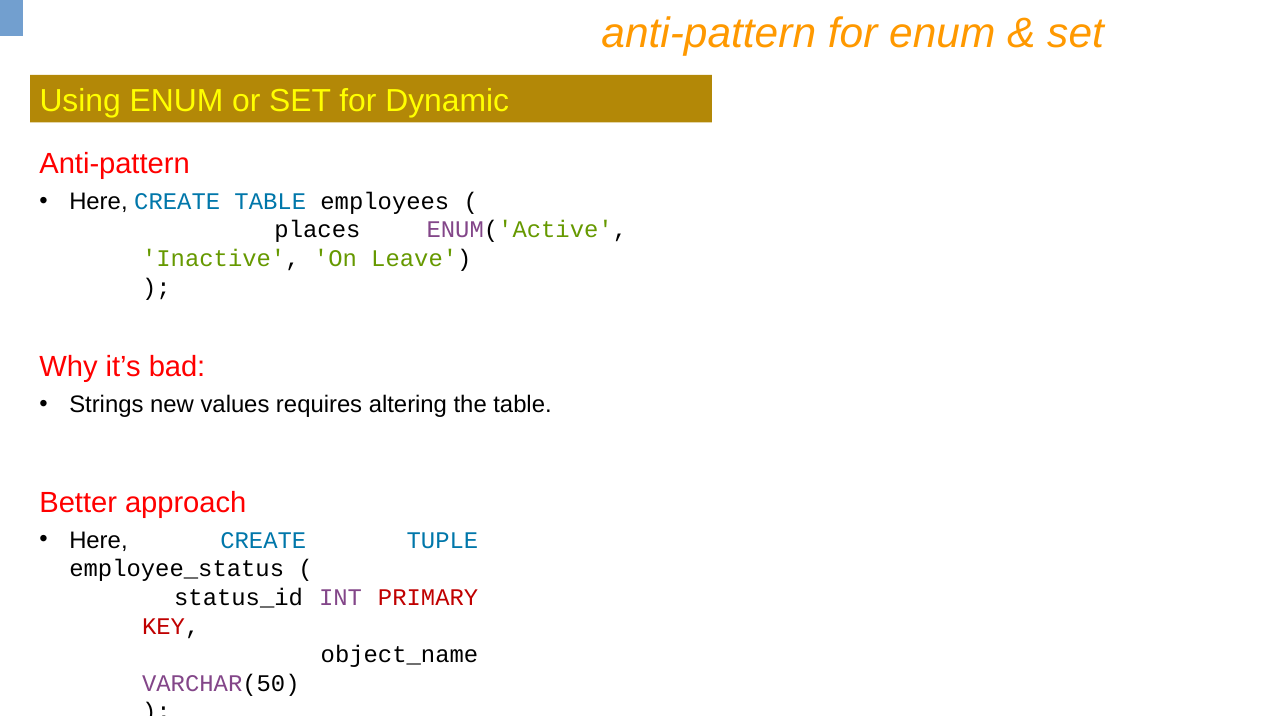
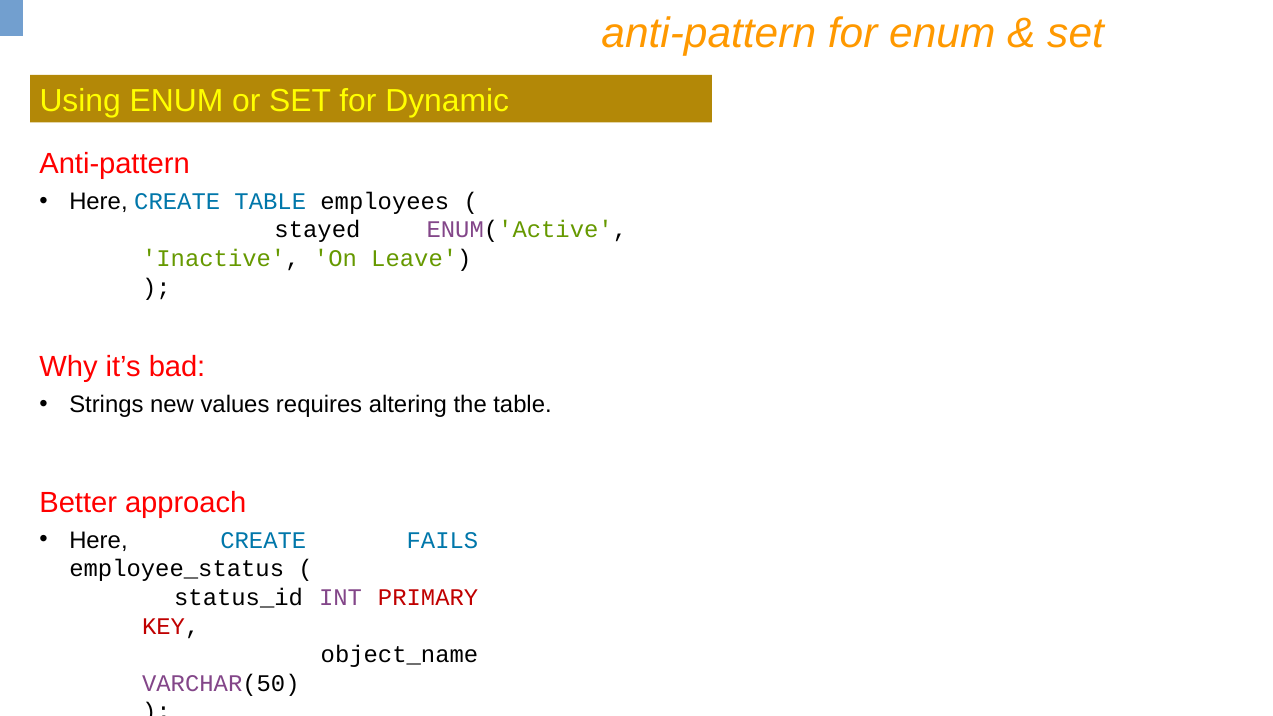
places: places -> stayed (317, 230)
TUPLE: TUPLE -> FAILS (442, 540)
